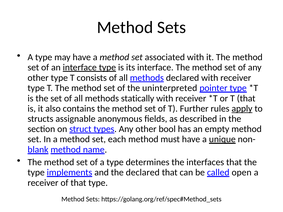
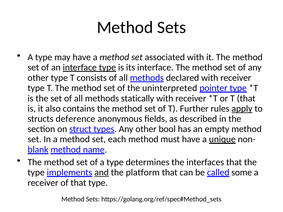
assignable: assignable -> deference (75, 119)
and underline: none -> present (102, 173)
the declared: declared -> platform (143, 173)
open: open -> some (242, 173)
